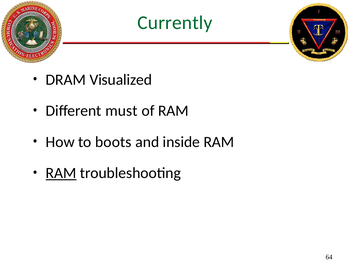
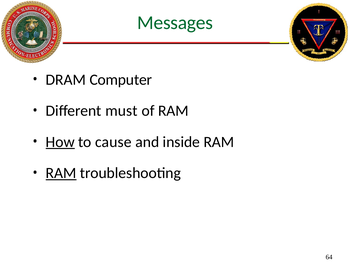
Currently: Currently -> Messages (175, 23)
Visualized: Visualized -> Computer (121, 79)
How underline: none -> present (60, 142)
boots: boots -> cause (113, 142)
